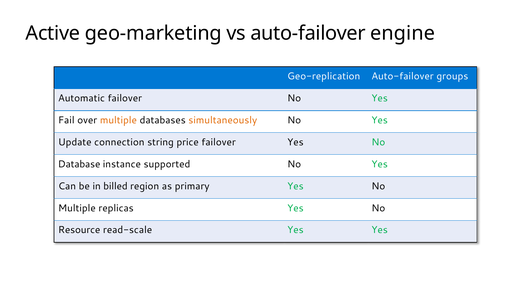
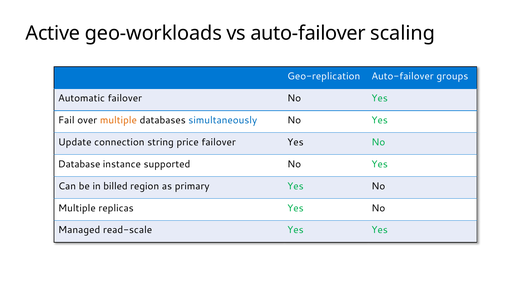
geo-marketing: geo-marketing -> geo-workloads (153, 33)
engine: engine -> scaling (403, 33)
simultaneously colour: orange -> blue (223, 120)
Resource: Resource -> Managed (79, 230)
